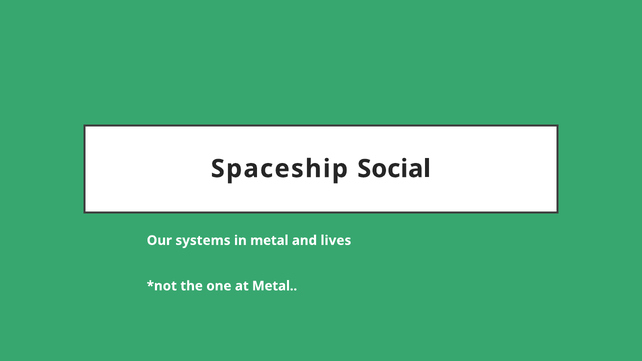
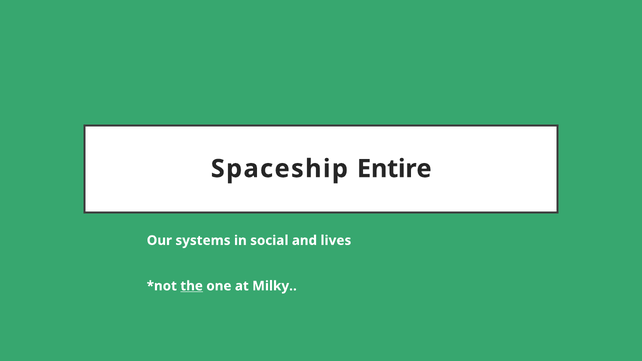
Social: Social -> Entire (394, 169)
in metal: metal -> social (269, 241)
the underline: none -> present (192, 286)
at Metal: Metal -> Milky (274, 286)
